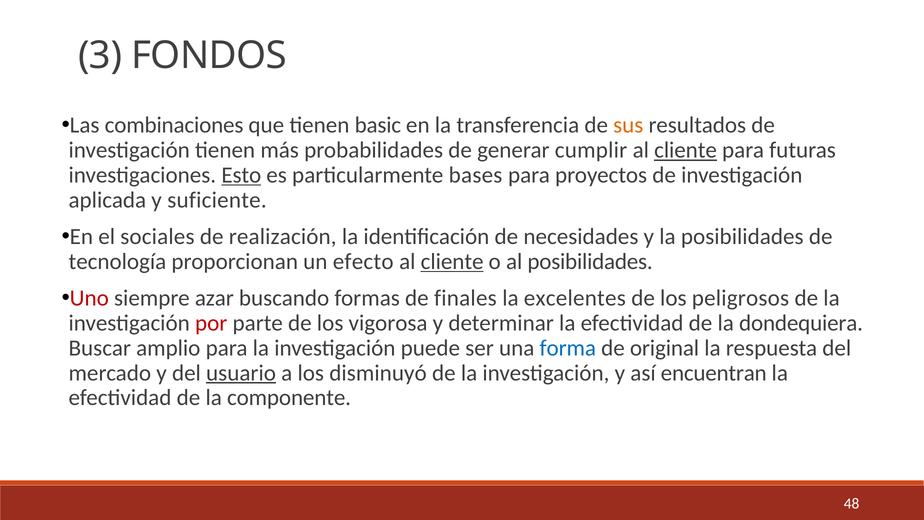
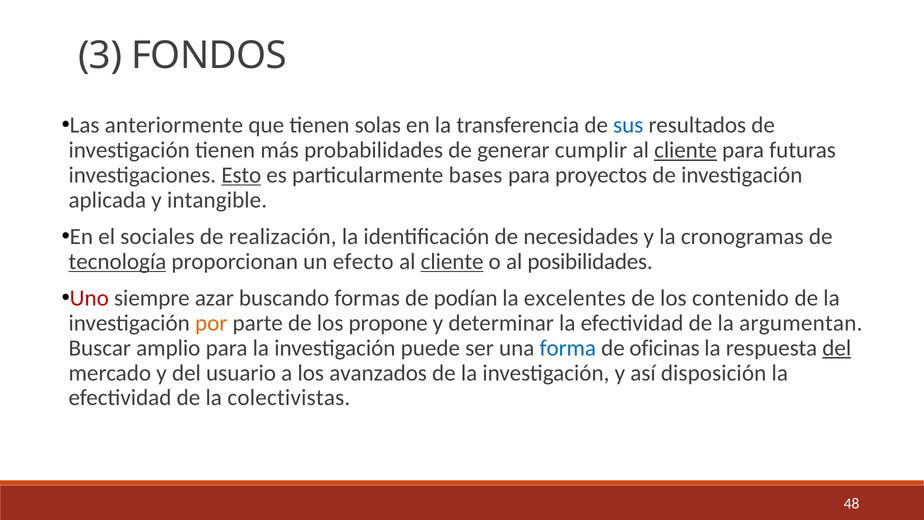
combinaciones: combinaciones -> anteriormente (174, 125)
basic: basic -> solas (378, 125)
sus colour: orange -> blue (628, 125)
suficiente: suficiente -> intangible (217, 200)
la posibilidades: posibilidades -> cronogramas (742, 236)
tecnología underline: none -> present (117, 261)
finales: finales -> podían (466, 298)
peligrosos: peligrosos -> contenido (740, 298)
por colour: red -> orange (211, 323)
vigorosa: vigorosa -> propone (388, 323)
dondequiera: dondequiera -> argumentan (801, 323)
original: original -> oficinas (665, 348)
del underline: none -> present (837, 348)
usuario underline: present -> none (241, 373)
disminuyó: disminuyó -> avanzados (378, 373)
encuentran: encuentran -> disposición (714, 373)
componente: componente -> colectivistas (289, 398)
